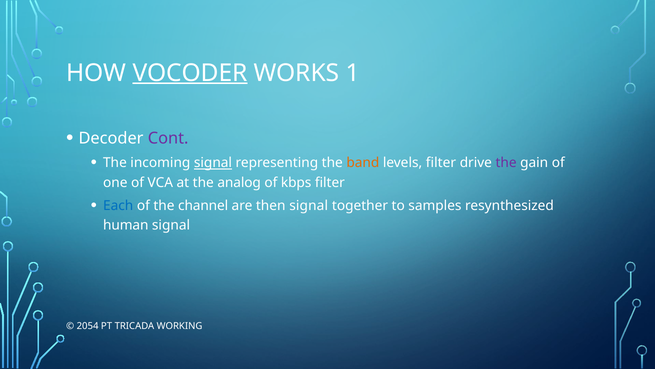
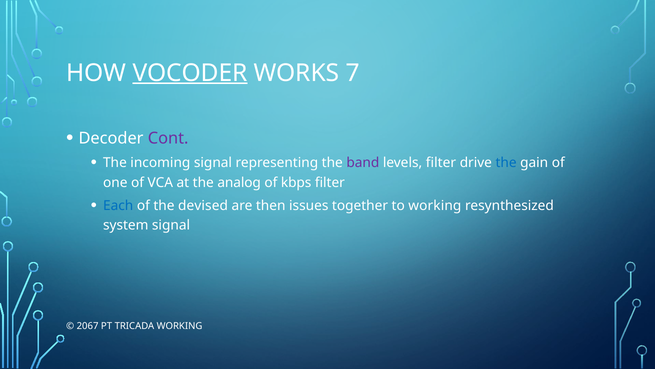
1: 1 -> 7 (353, 73)
signal underline: present -> none (213, 163)
band colour: orange -> purple (363, 163)
the colour: purple -> blue (506, 163)
channel: channel -> devised (203, 205)
then signal: signal -> issues (309, 205)
to samples: samples -> working (435, 205)
human: human -> system (126, 225)
2054: 2054 -> 2067 (88, 326)
